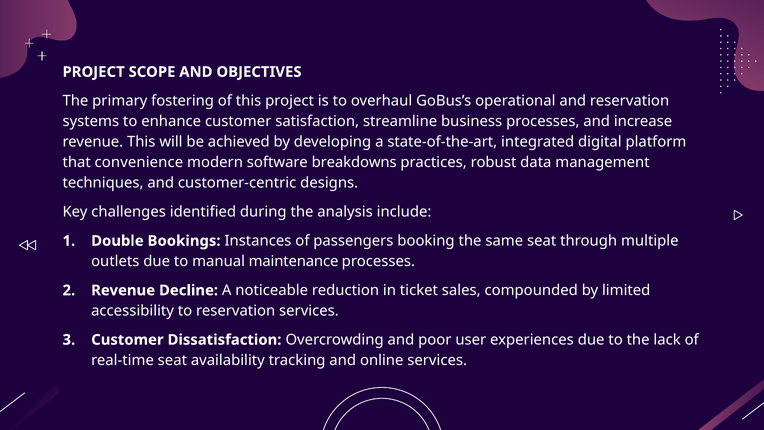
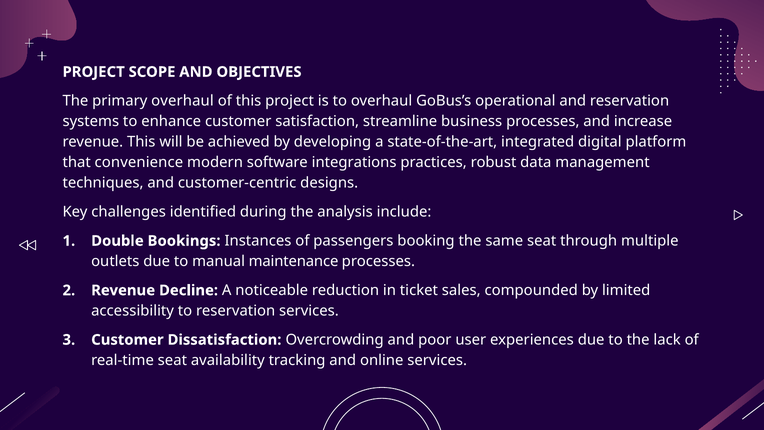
primary fostering: fostering -> overhaul (182, 101)
breakdowns: breakdowns -> integrations (354, 162)
